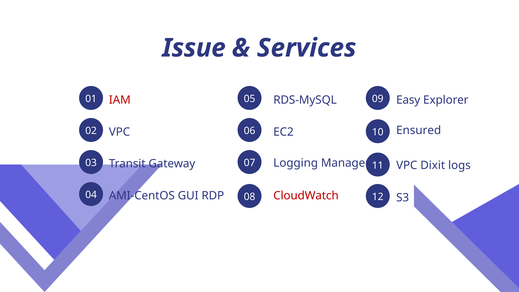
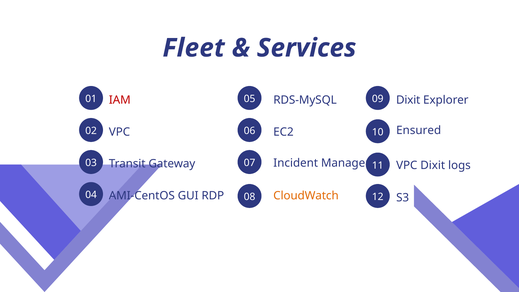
Issue: Issue -> Fleet (194, 48)
Easy: Easy -> Dixit (408, 100)
Logging: Logging -> Incident (296, 163)
CloudWatch colour: red -> orange (306, 196)
